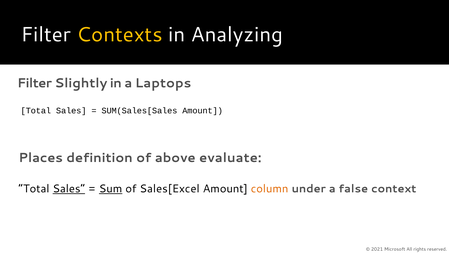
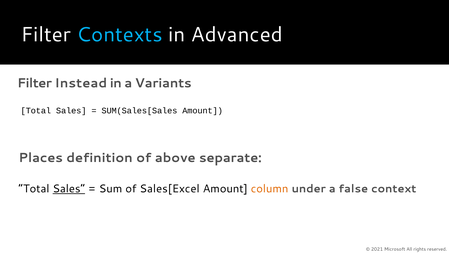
Contexts colour: yellow -> light blue (120, 35)
Analyzing: Analyzing -> Advanced (237, 35)
Slightly: Slightly -> Instead (81, 83)
Laptops: Laptops -> Variants (163, 83)
evaluate: evaluate -> separate (230, 158)
Sum underline: present -> none (111, 188)
